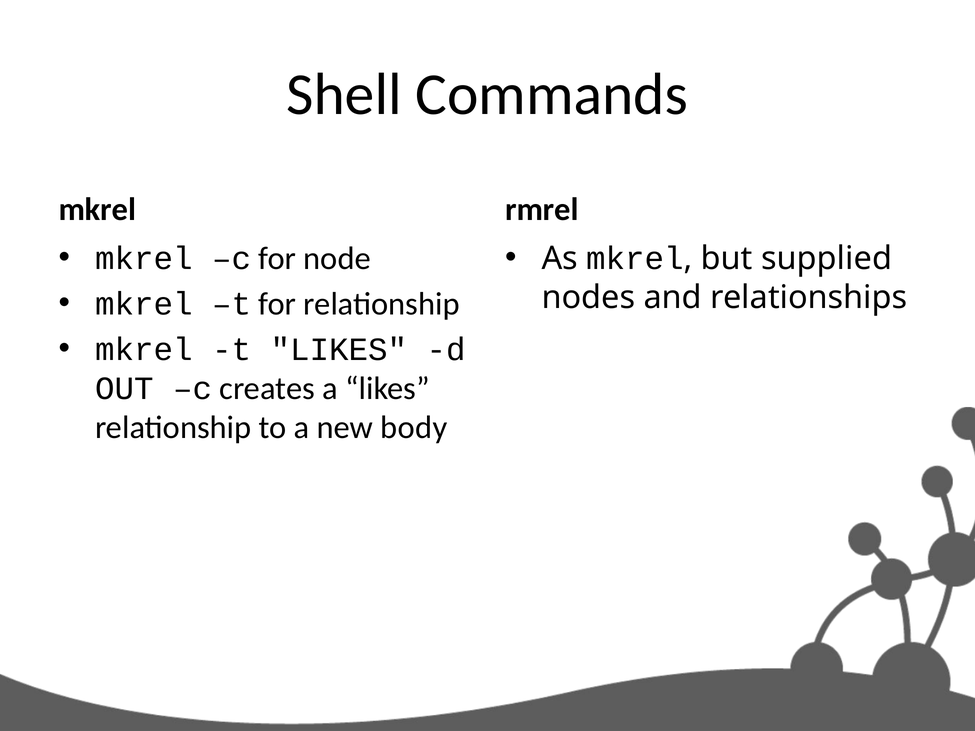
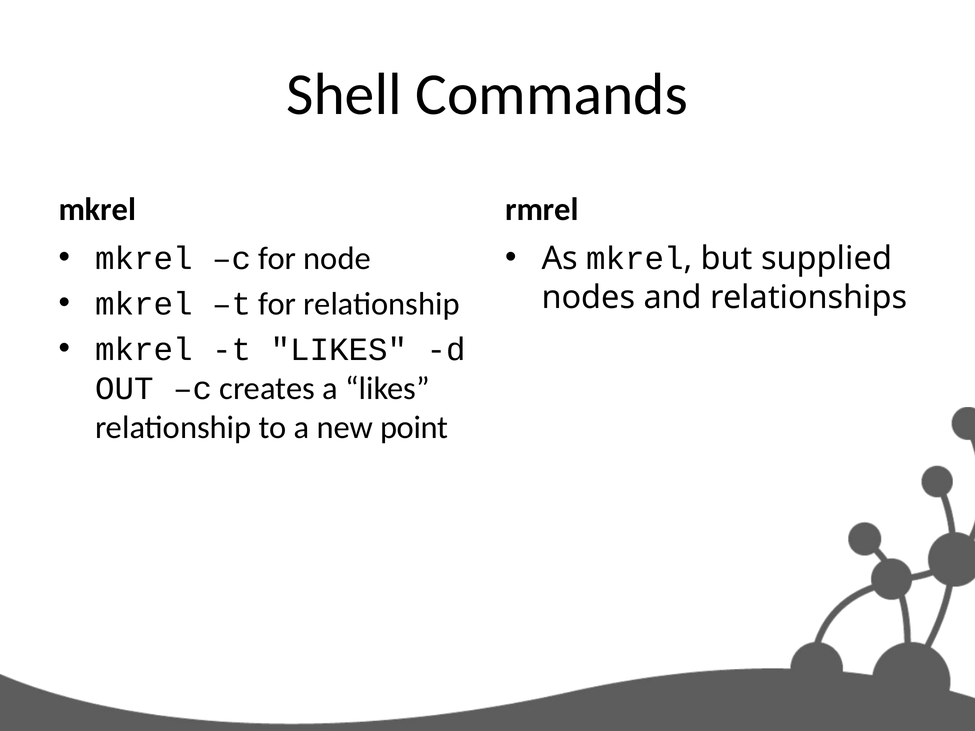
body: body -> point (414, 428)
